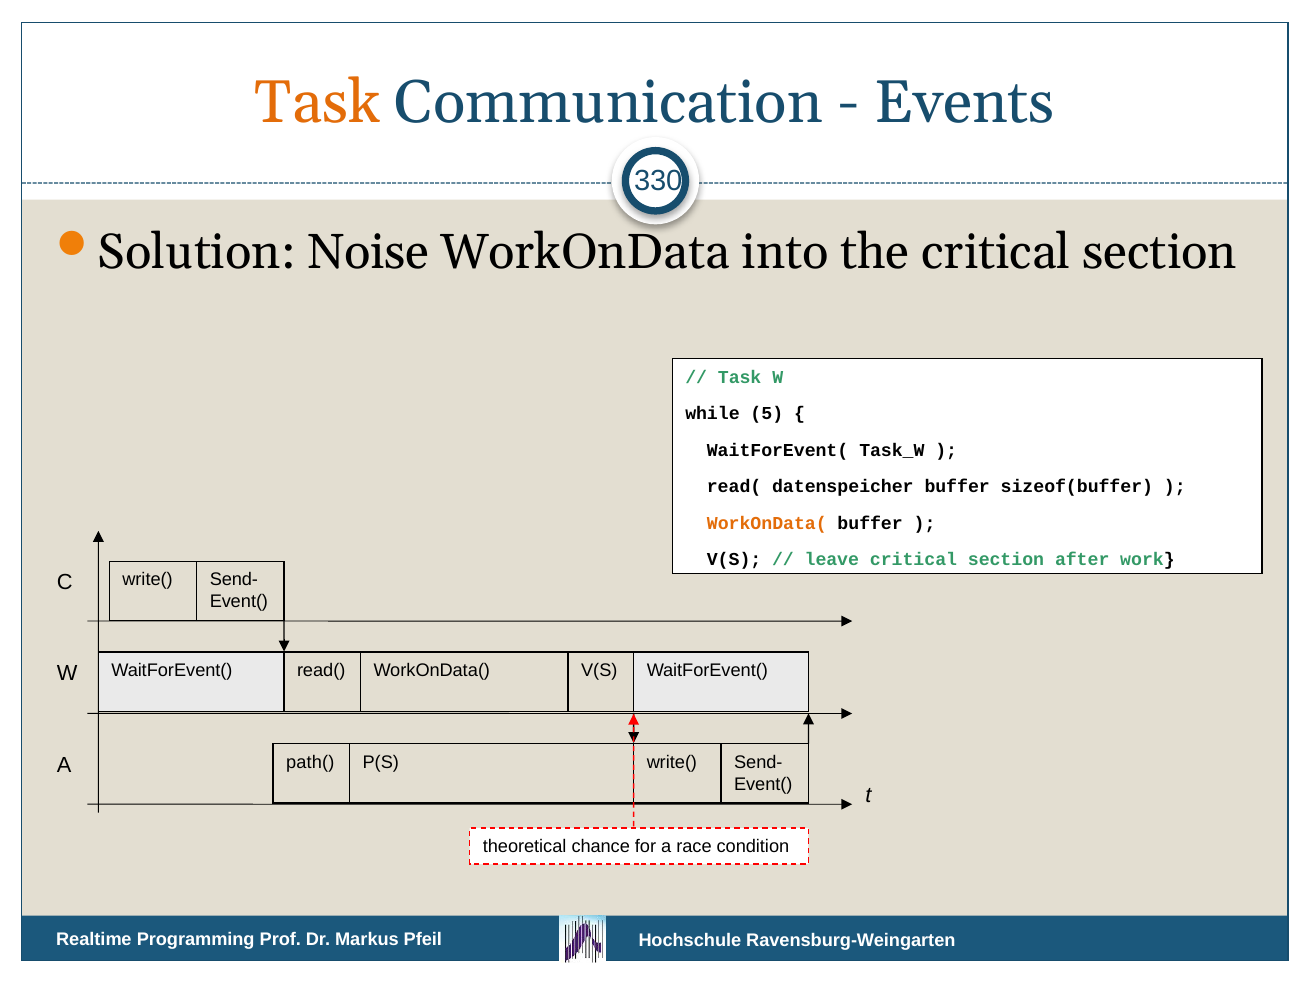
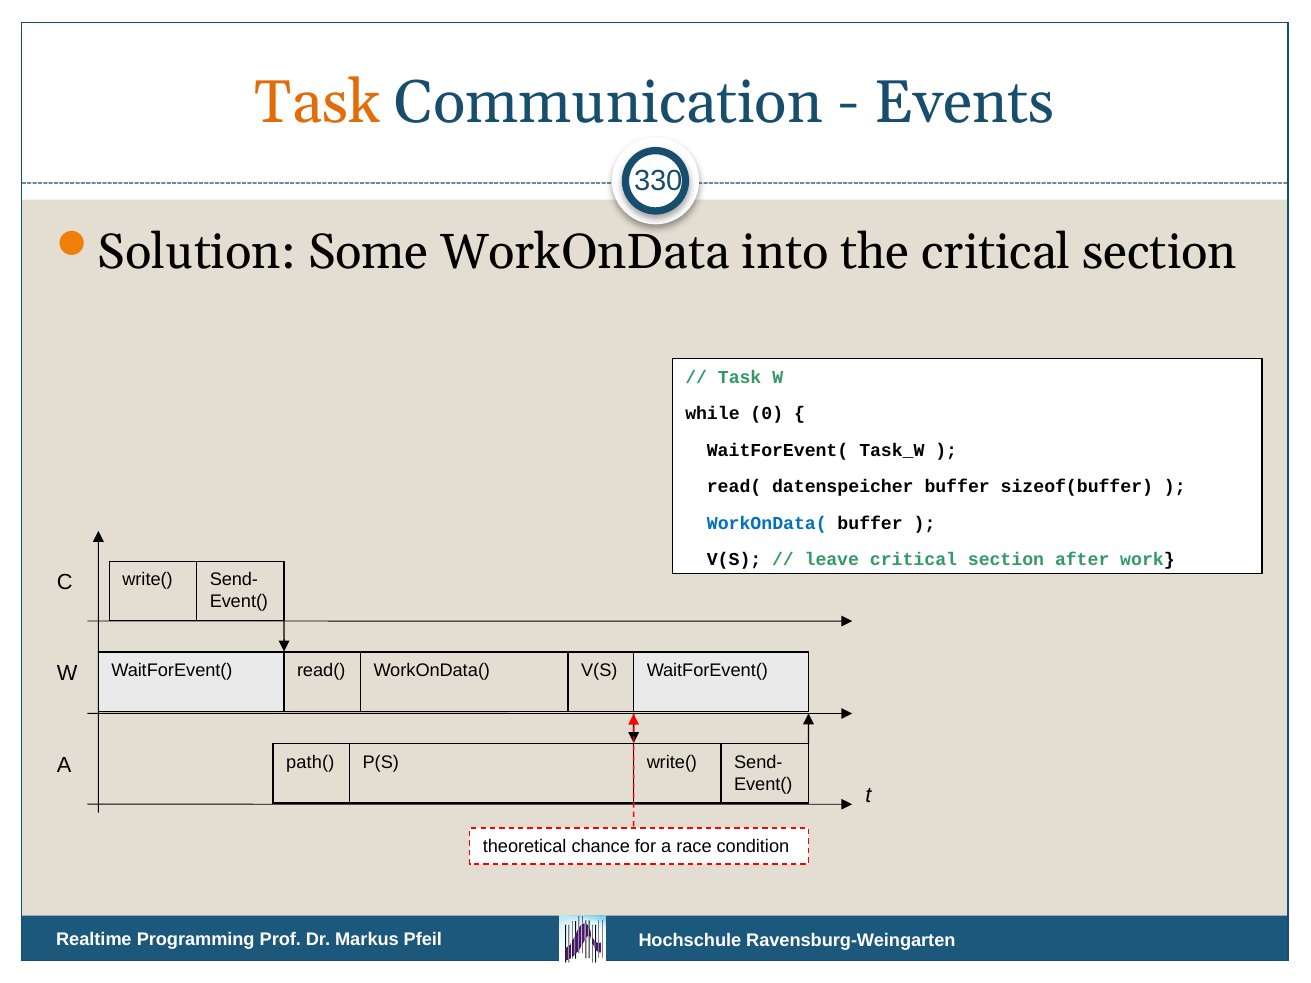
Noise: Noise -> Some (368, 252)
5: 5 -> 0 (767, 414)
WorkOnData( colour: orange -> blue (767, 523)
